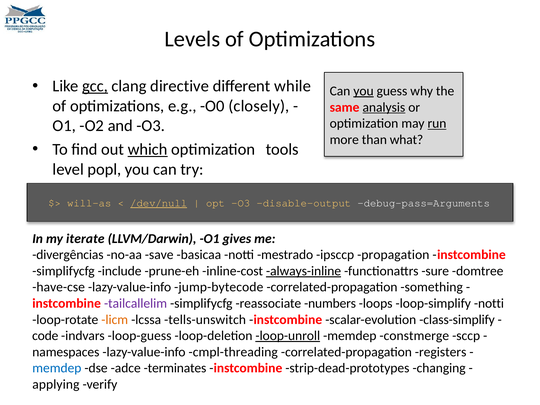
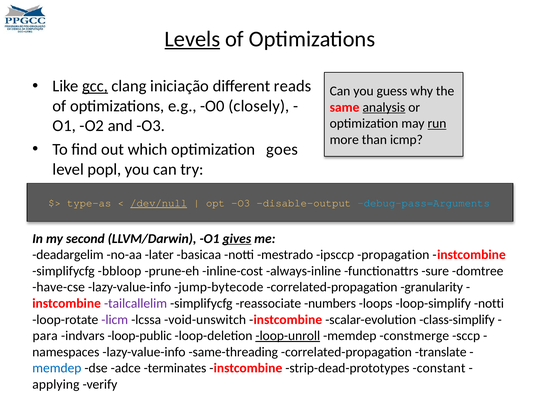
Levels underline: none -> present (192, 39)
directive: directive -> iniciação (180, 86)
while: while -> reads (293, 86)
you underline: present -> none (363, 91)
what: what -> icmp (406, 140)
which underline: present -> none (148, 149)
tools: tools -> goes (282, 149)
will-as: will-as -> type-as (89, 203)
debug-pass=Arguments colour: white -> light blue (424, 203)
iterate: iterate -> second (85, 239)
gives underline: none -> present (237, 239)
divergências: divergências -> deadargelim (68, 255)
save: save -> later (159, 255)
include: include -> bbloop (120, 271)
always-inline underline: present -> none (304, 271)
something: something -> granularity (432, 287)
licm colour: orange -> purple (115, 320)
tells-unswitch: tells-unswitch -> void-unswitch (205, 320)
code: code -> para (45, 336)
loop-guess: loop-guess -> loop-public (140, 336)
cmpl-threading: cmpl-threading -> same-threading (233, 352)
registers: registers -> translate (441, 352)
changing: changing -> constant (439, 368)
